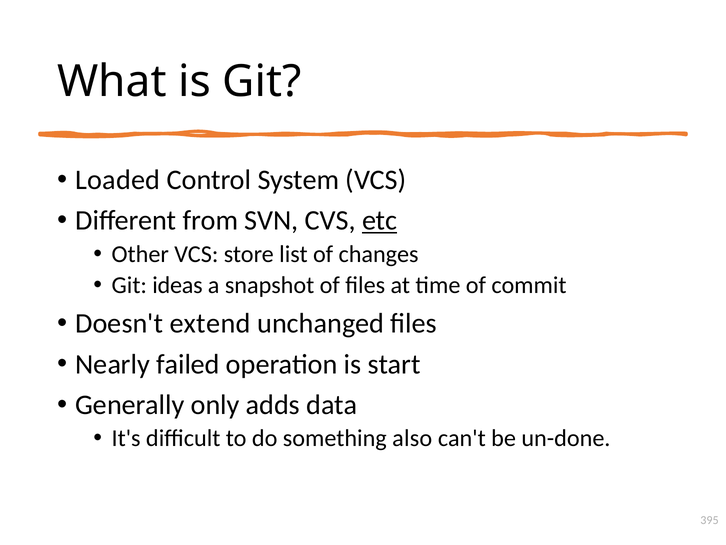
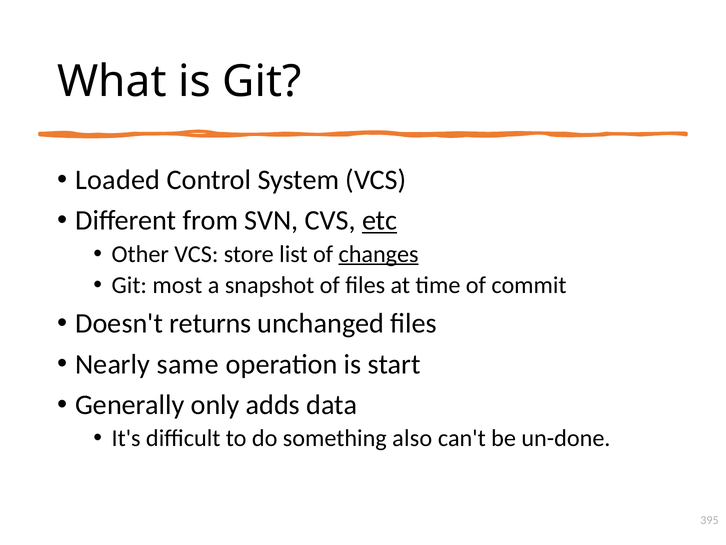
changes underline: none -> present (379, 254)
ideas: ideas -> most (177, 285)
extend: extend -> returns (210, 323)
failed: failed -> same (188, 364)
